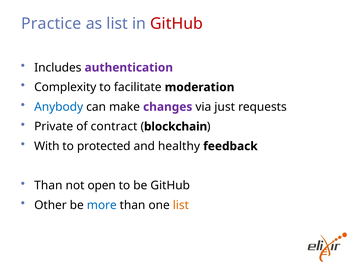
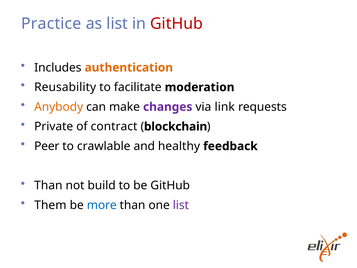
authentication colour: purple -> orange (129, 68)
Complexity: Complexity -> Reusability (65, 87)
Anybody colour: blue -> orange (59, 107)
just: just -> link (225, 107)
With: With -> Peer (47, 146)
protected: protected -> crawlable (104, 146)
open: open -> build (102, 185)
Other: Other -> Them (50, 205)
list colour: orange -> purple (181, 205)
